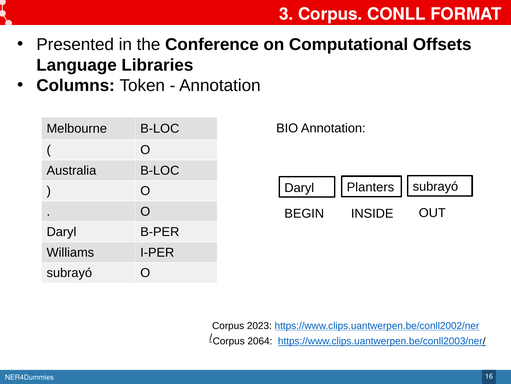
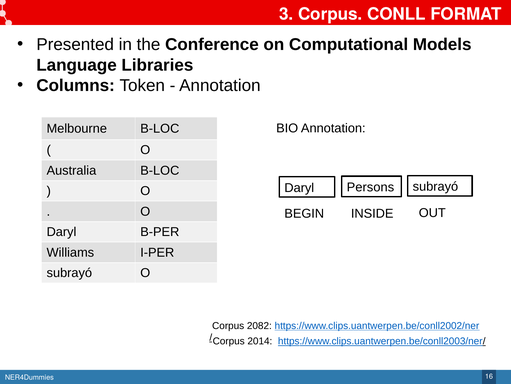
Offsets: Offsets -> Models (442, 45)
Planters: Planters -> Persons (370, 187)
2023: 2023 -> 2082 (259, 325)
2064: 2064 -> 2014 (260, 341)
